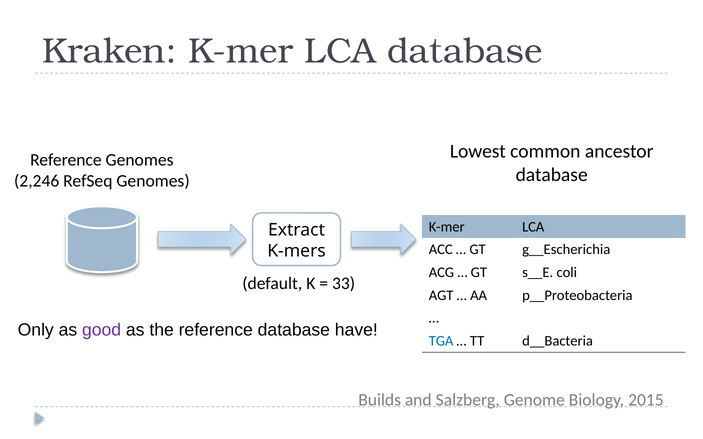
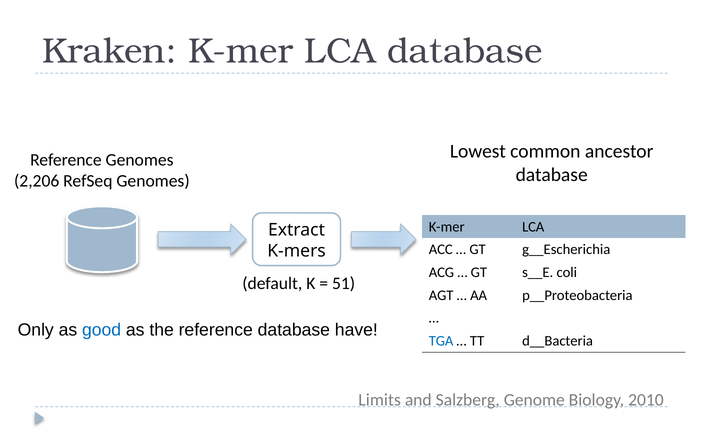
2,246: 2,246 -> 2,206 (37, 181)
33: 33 -> 51 (344, 284)
good colour: purple -> blue (102, 330)
Builds: Builds -> Limits (380, 400)
2015: 2015 -> 2010 (646, 400)
